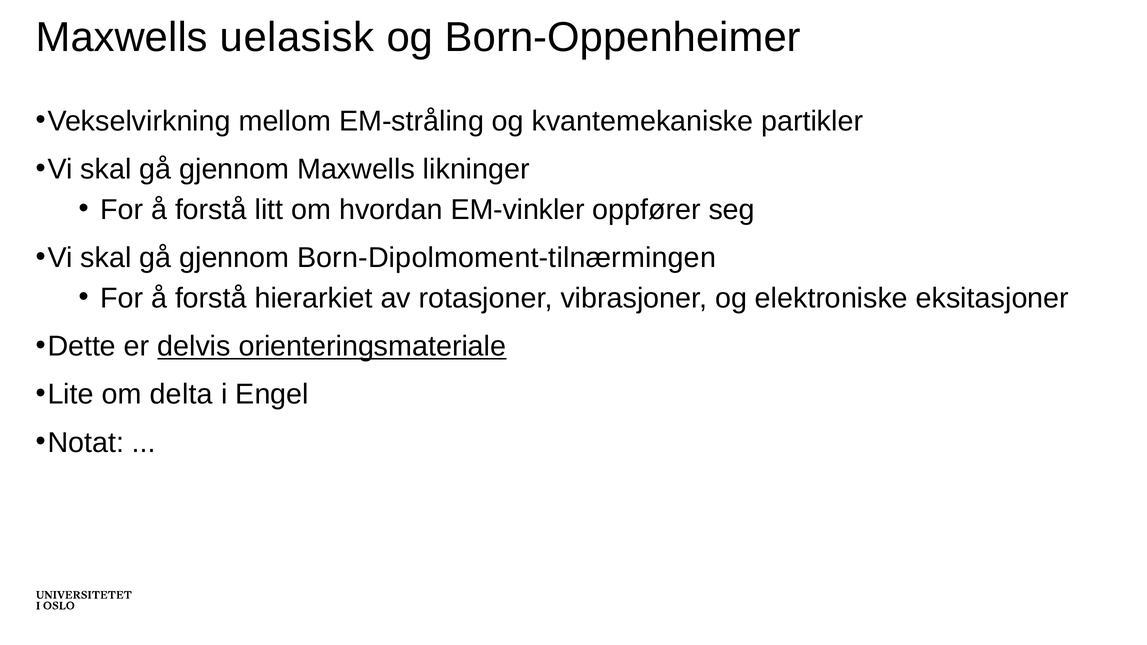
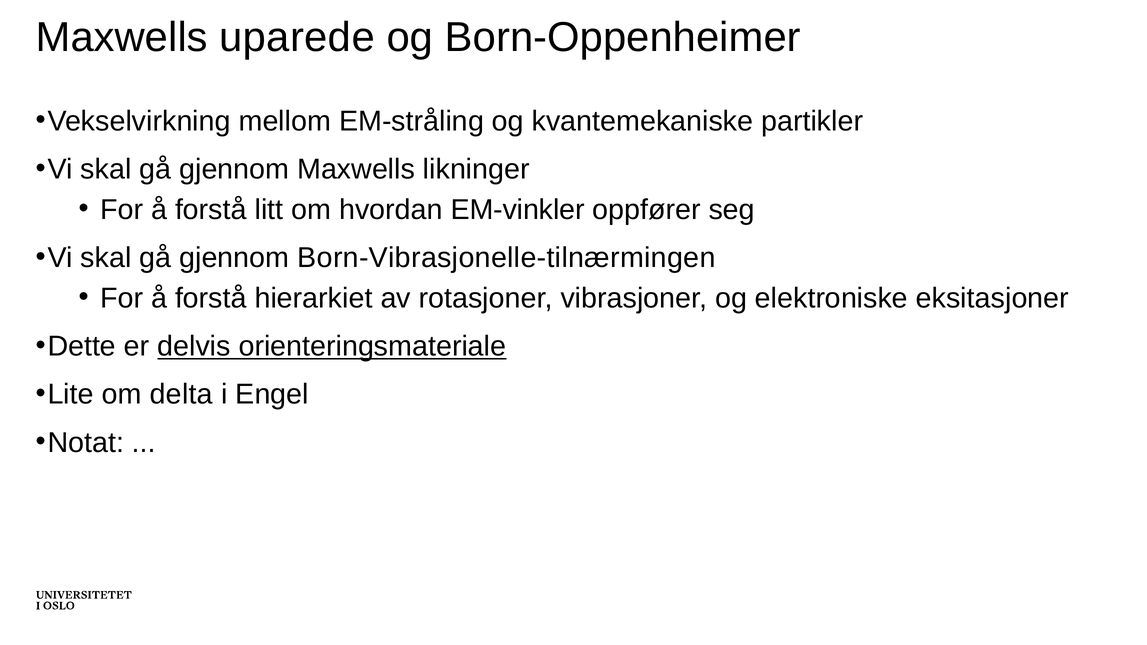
uelasisk: uelasisk -> uparede (297, 38)
Born-Dipolmoment-tilnærmingen: Born-Dipolmoment-tilnærmingen -> Born-Vibrasjonelle-tilnærmingen (506, 258)
